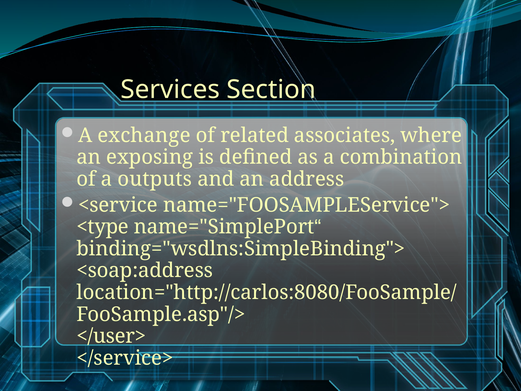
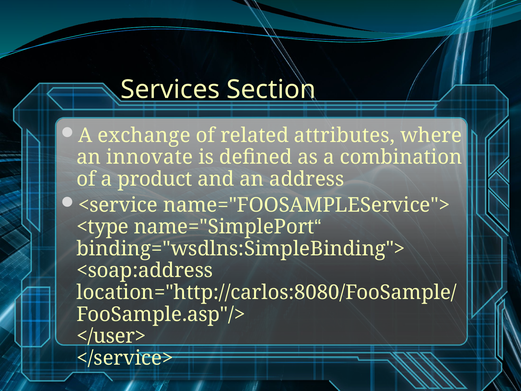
associates: associates -> attributes (345, 135)
exposing: exposing -> innovate (150, 157)
outputs: outputs -> product (155, 179)
